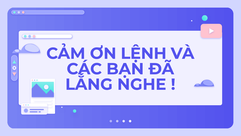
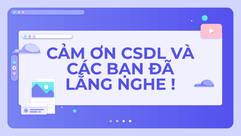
LỆNH: LỆNH -> CSDL (144, 53)
